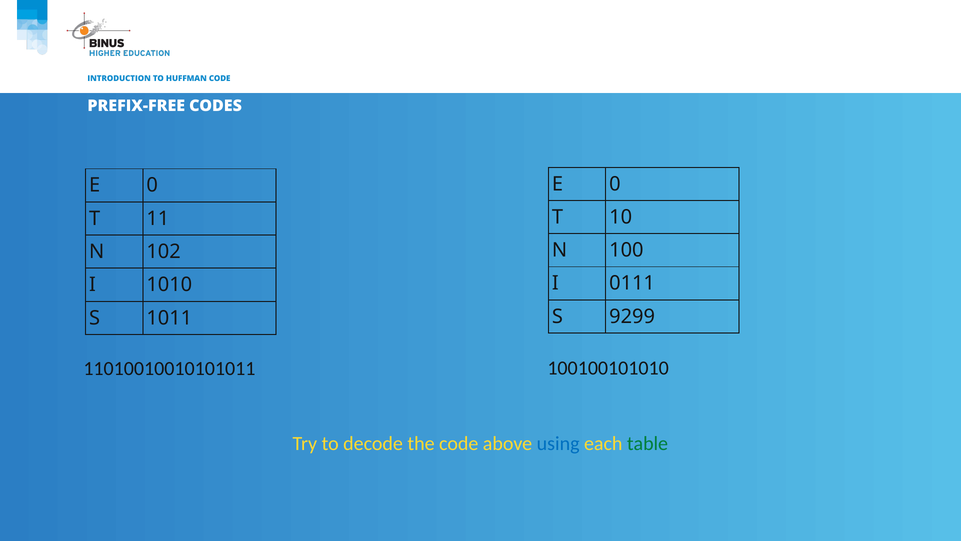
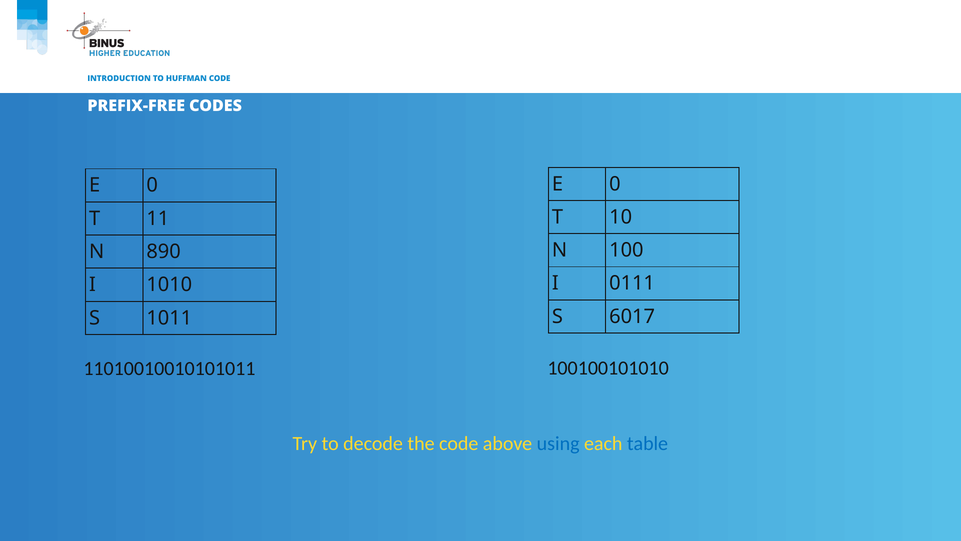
102: 102 -> 890 (164, 251)
9299: 9299 -> 6017 (632, 316)
table colour: green -> blue (648, 443)
